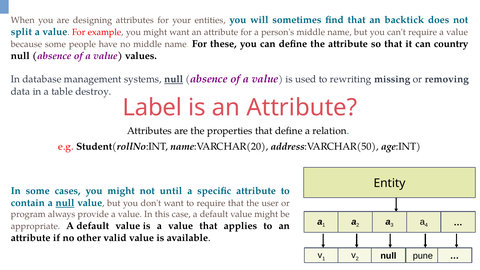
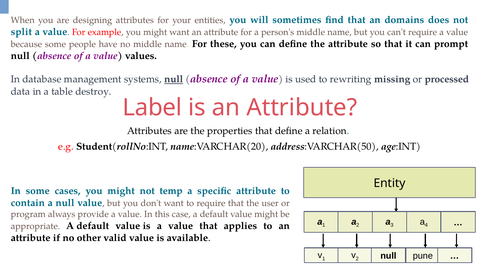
backtick: backtick -> domains (404, 20)
country: country -> prompt (451, 44)
removing: removing -> processed (447, 79)
until: until -> temp (171, 191)
null underline: present -> none (65, 203)
